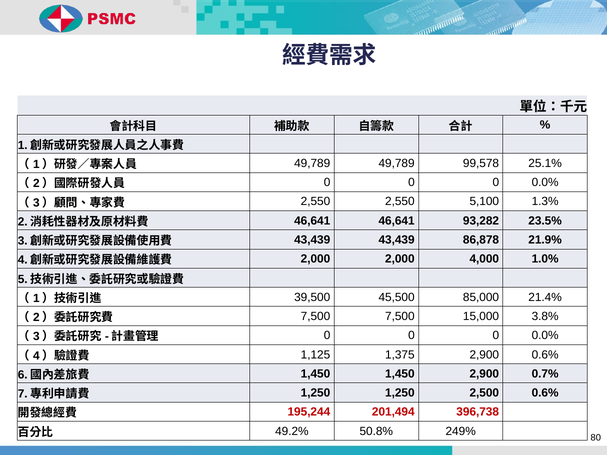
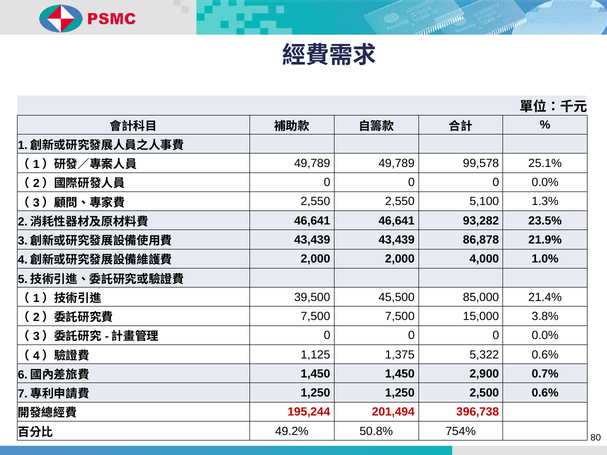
1,375 2,900: 2,900 -> 5,322 (484, 355)
249%: 249% -> 754% (461, 431)
